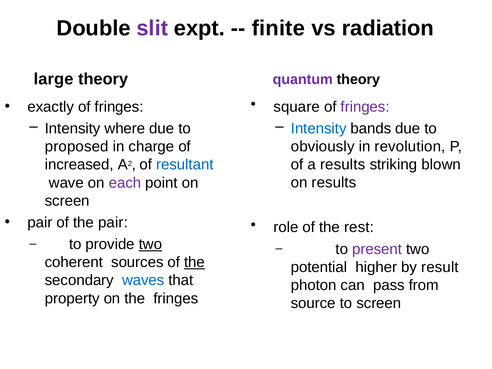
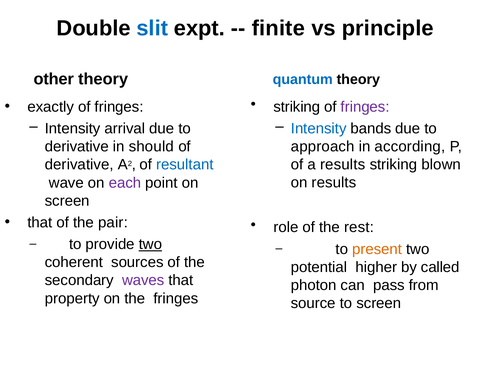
slit colour: purple -> blue (152, 28)
radiation: radiation -> principle (388, 28)
large: large -> other (54, 79)
quantum colour: purple -> blue (303, 80)
square: square -> striking (297, 107)
where: where -> arrival (125, 129)
proposed: proposed -> derivative (77, 147)
charge: charge -> should (151, 147)
obviously: obviously -> approach (323, 147)
revolution: revolution -> according (410, 147)
increased: increased -> derivative (79, 165)
pair: pair -> that (40, 222)
present colour: purple -> orange (377, 249)
the underline: present -> none (195, 262)
result: result -> called (440, 267)
waves colour: blue -> purple (143, 280)
